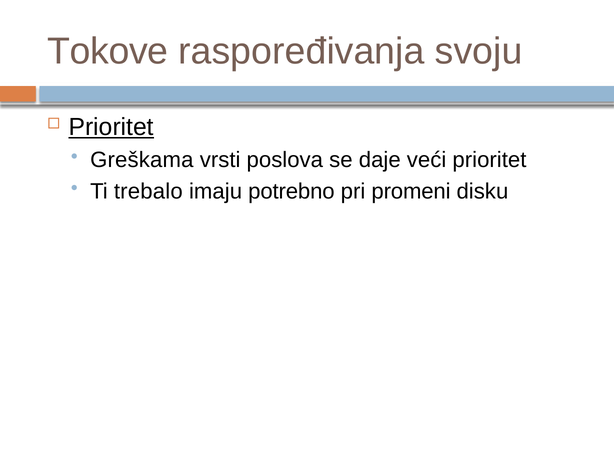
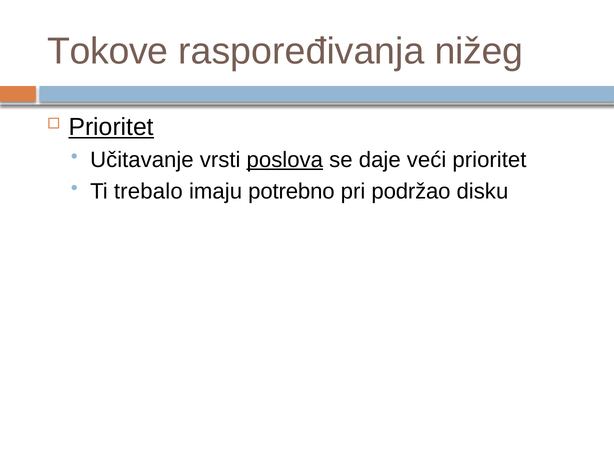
svoju: svoju -> nižeg (479, 51)
Greškama: Greškama -> Učitavanje (142, 160)
poslova underline: none -> present (285, 160)
promeni: promeni -> podržao (411, 191)
